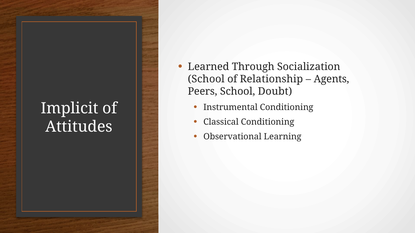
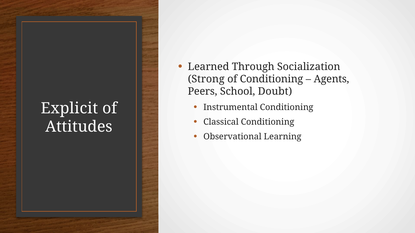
School: School -> Strong (206, 79)
of Relationship: Relationship -> Conditioning (272, 79)
Implicit: Implicit -> Explicit (69, 108)
